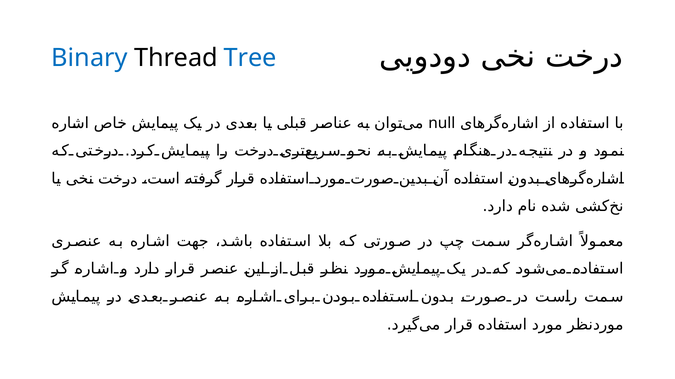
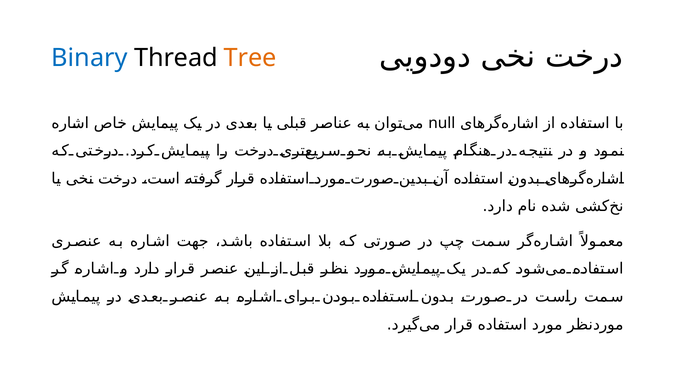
Tree colour: blue -> orange (250, 58)
